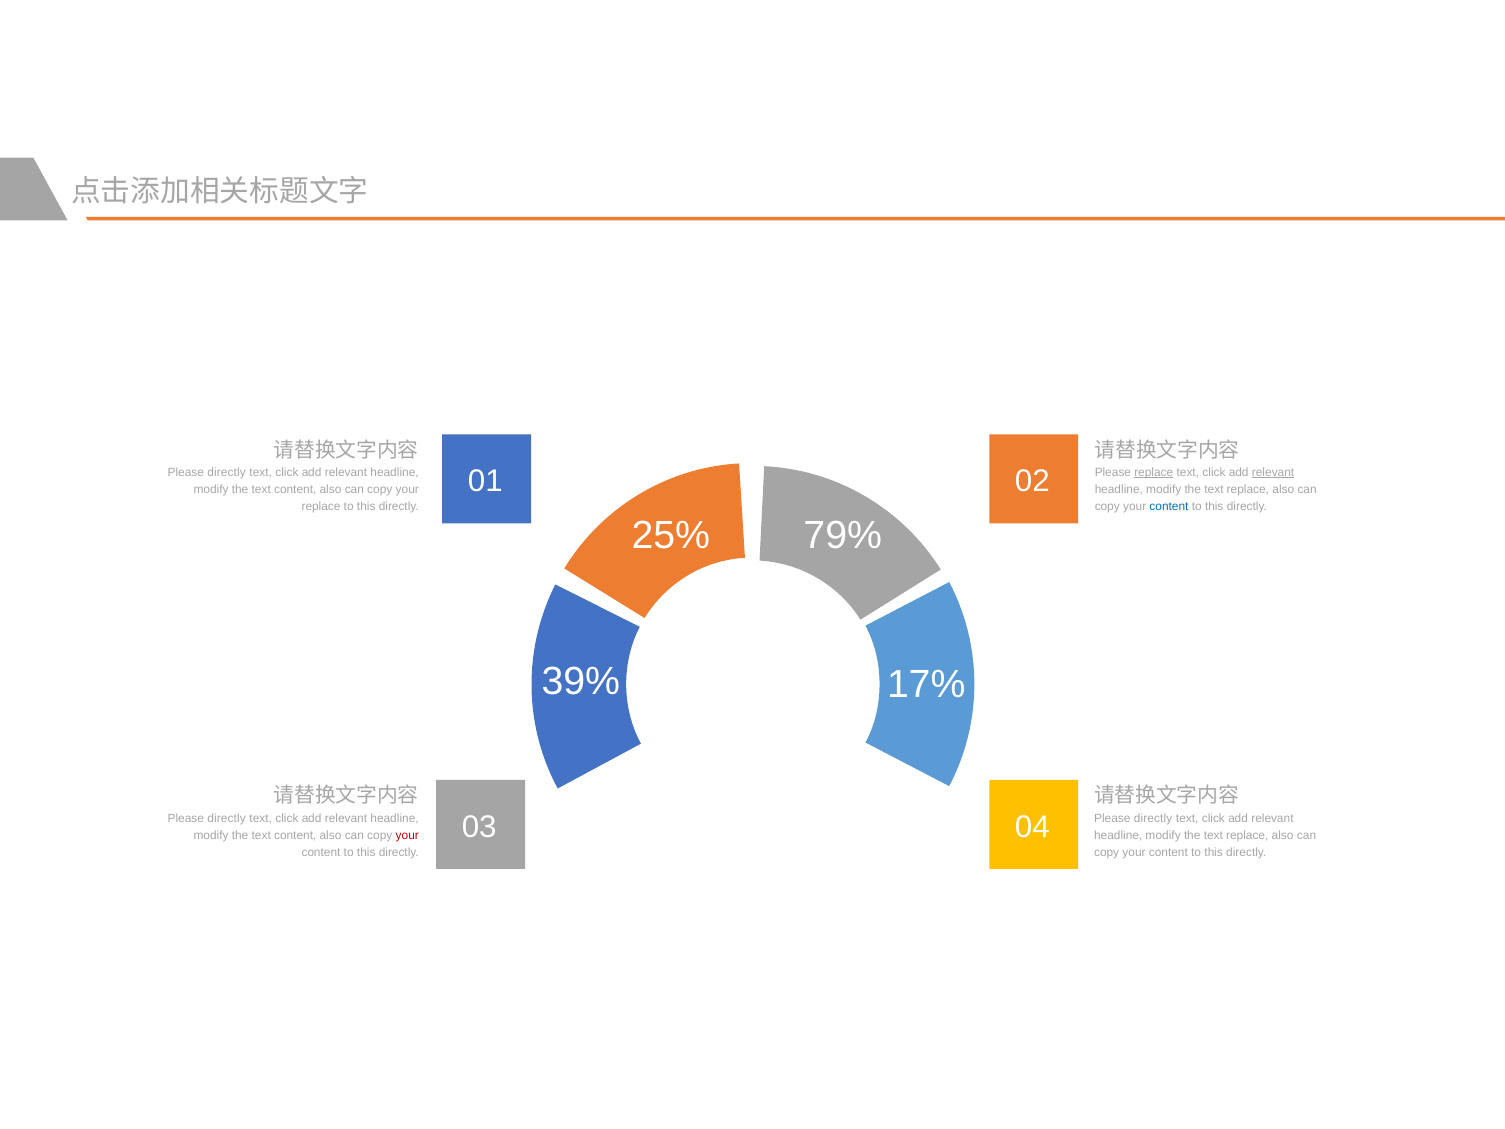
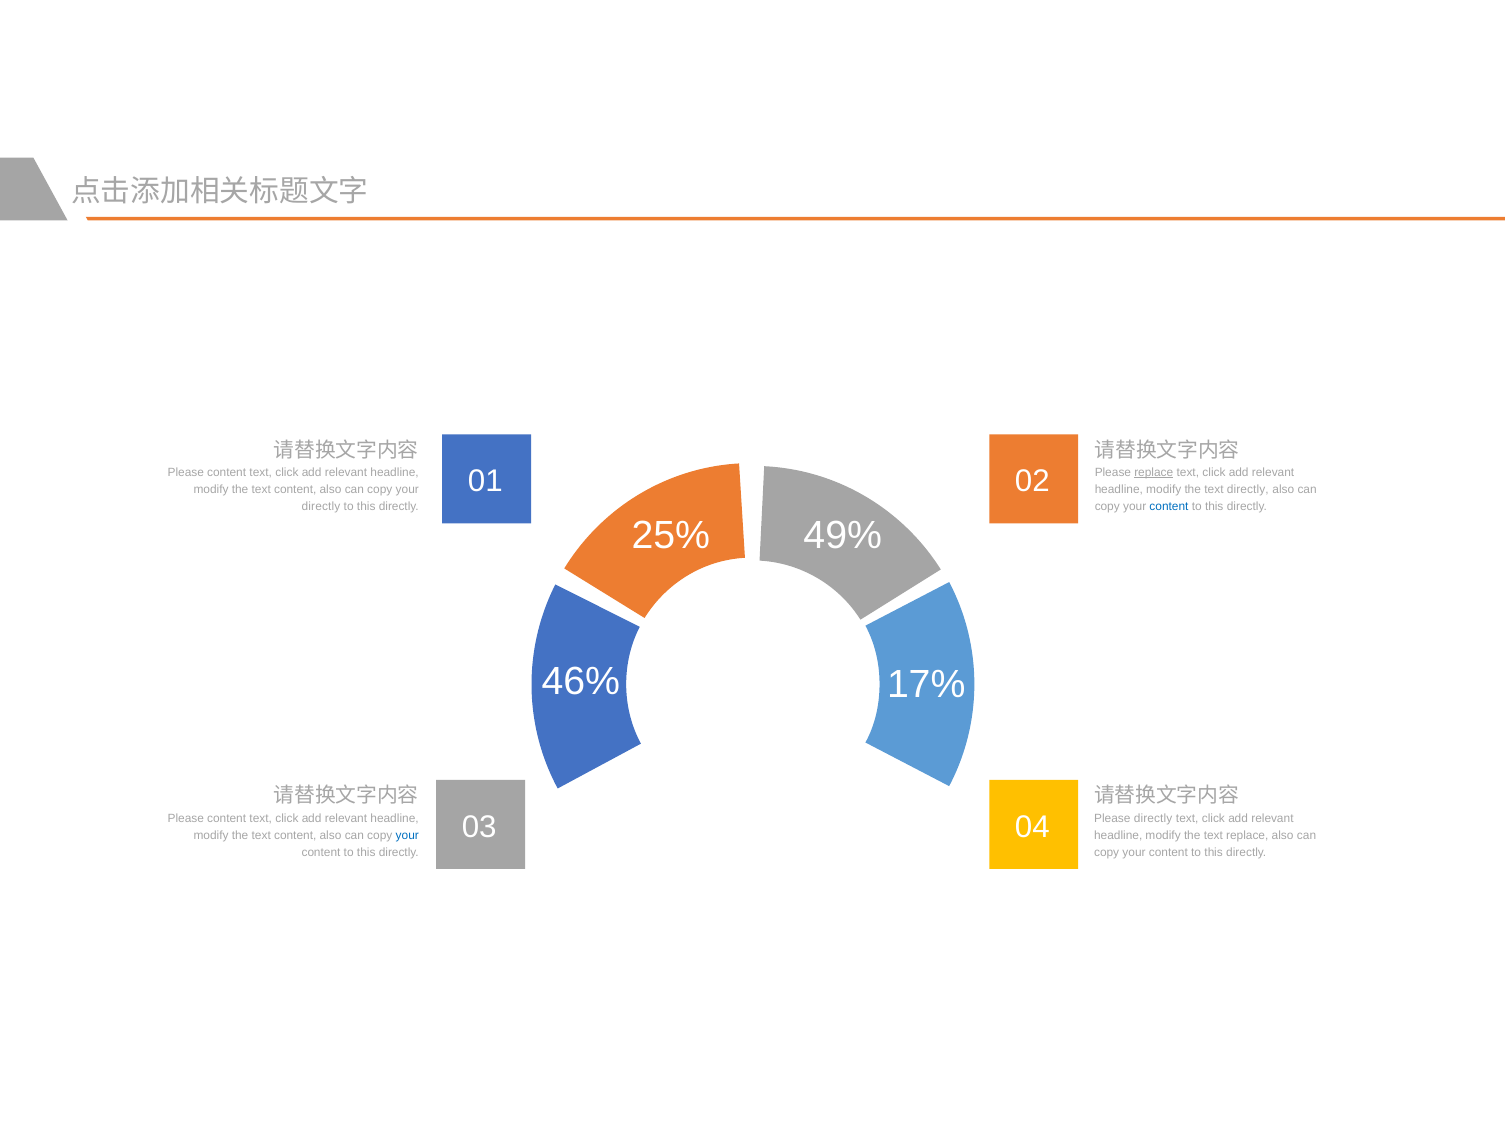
directly: directly -> content (227, 473)
relevant underline: present -> none (1273, 473)
replace: replace -> directly (1248, 490)
replace: replace -> directly (321, 507)
79%: 79% -> 49% (843, 535)
39%: 39% -> 46% (581, 682)
directly: directly -> content (227, 818)
your colour: red -> blue (407, 835)
